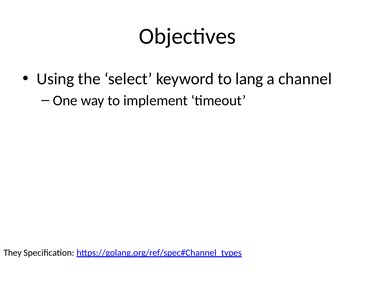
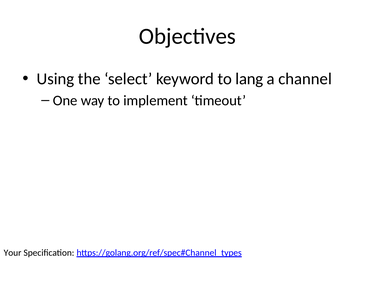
They: They -> Your (13, 252)
